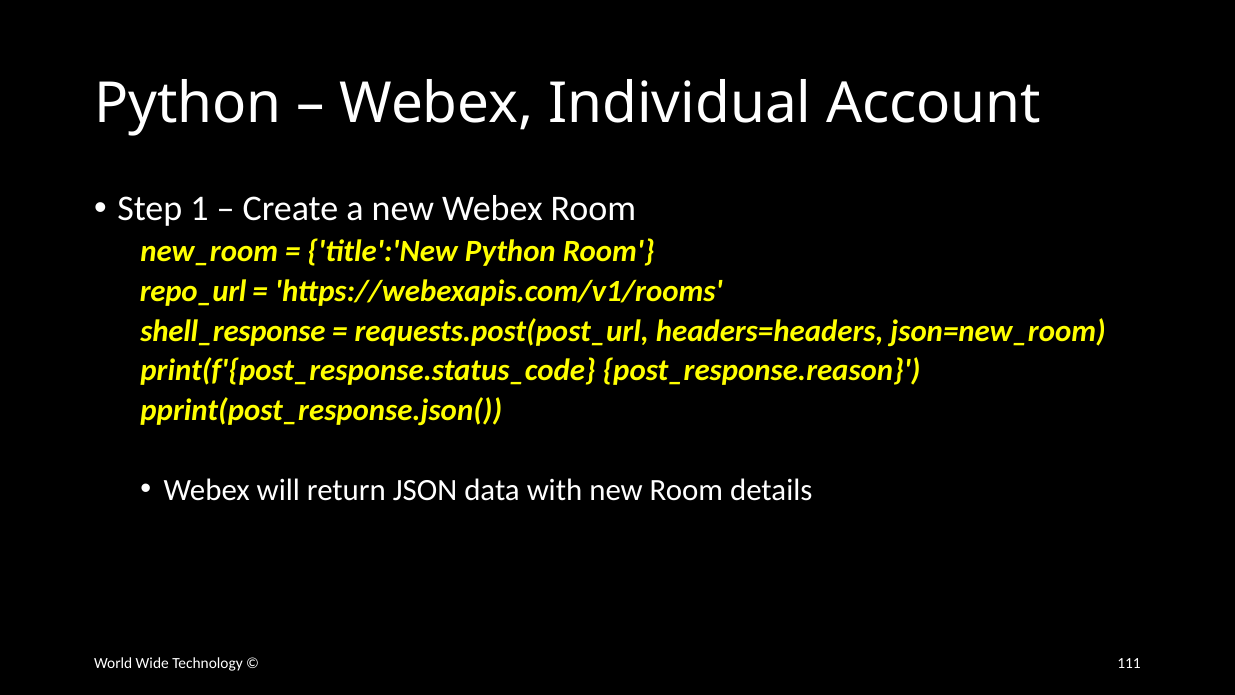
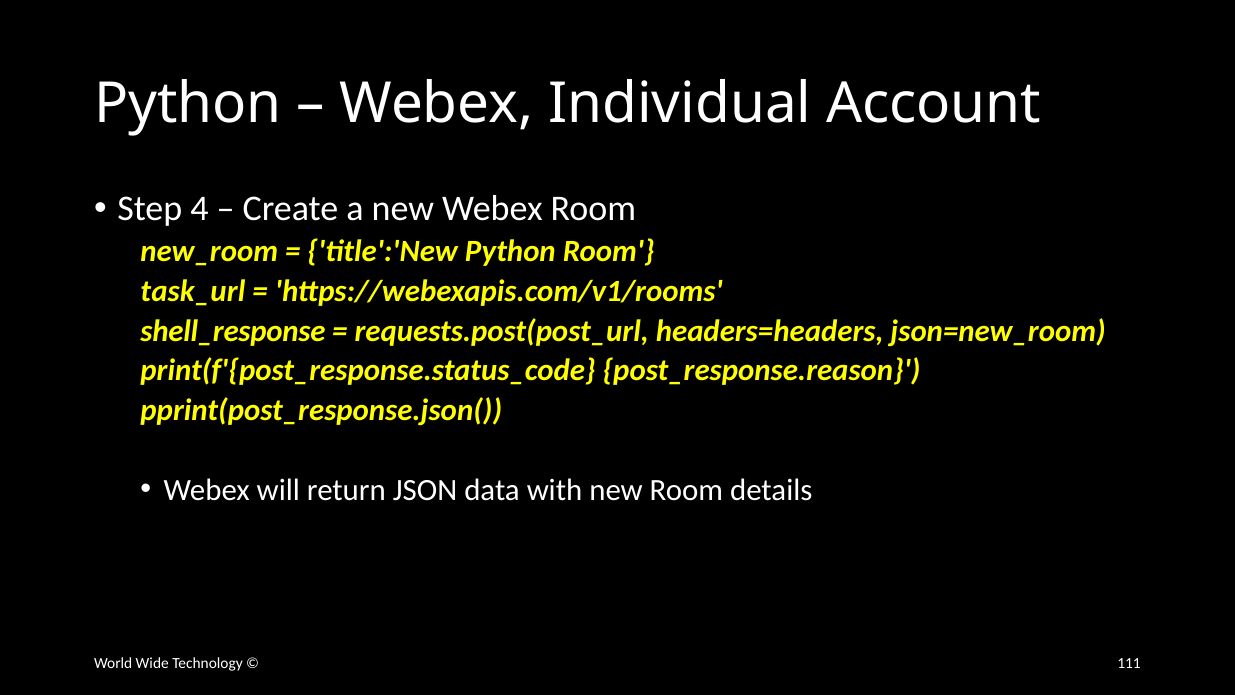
1: 1 -> 4 (199, 209)
repo_url: repo_url -> task_url (193, 291)
